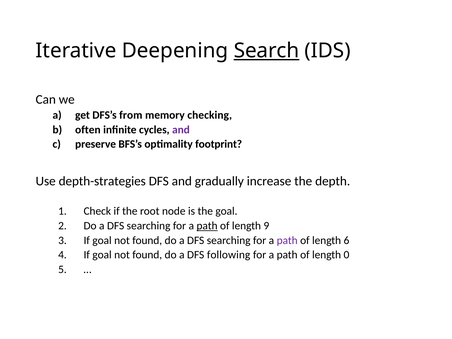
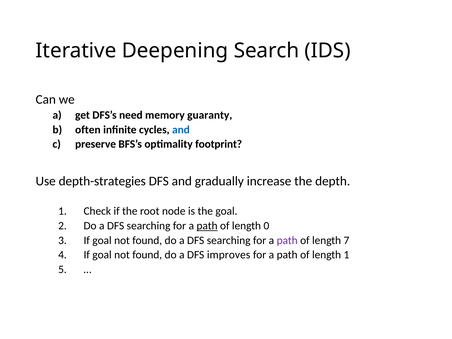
Search underline: present -> none (267, 51)
from: from -> need (131, 115)
checking: checking -> guaranty (210, 115)
and colour: purple -> blue (181, 130)
9: 9 -> 0 (266, 226)
6: 6 -> 7 (347, 240)
following: following -> improves (229, 255)
length 0: 0 -> 1 (347, 255)
